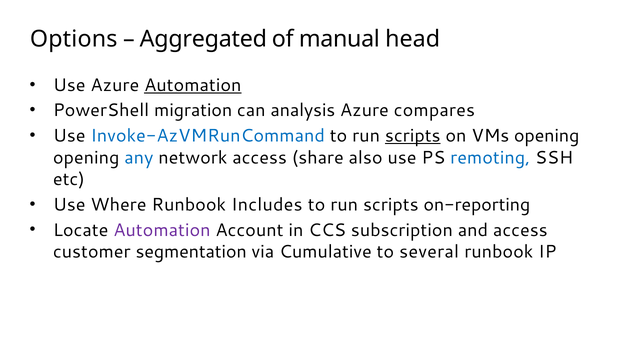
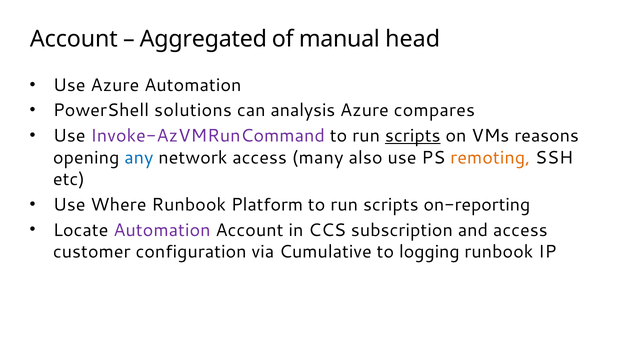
Options: Options -> Account (74, 39)
Automation underline: present -> none (193, 85)
migration: migration -> solutions (193, 110)
Invoke-AzVMRunCommand colour: blue -> purple (208, 136)
VMs opening: opening -> reasons (547, 136)
share: share -> many (318, 157)
remoting colour: blue -> orange (490, 157)
Includes: Includes -> Platform (267, 205)
segmentation: segmentation -> configuration (191, 252)
several: several -> logging (429, 252)
